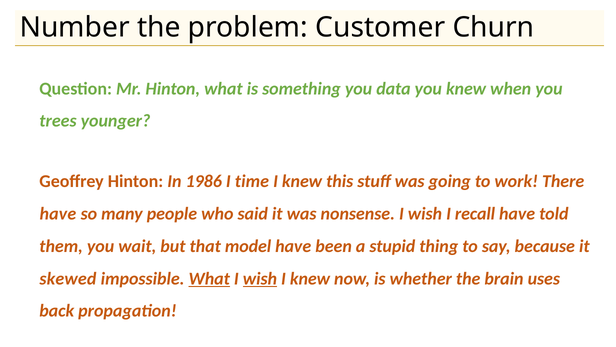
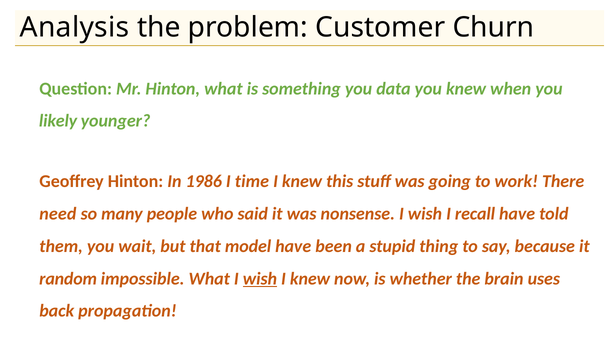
Number: Number -> Analysis (75, 28)
trees: trees -> likely (58, 121)
have: have -> need (58, 214)
skewed: skewed -> random (68, 278)
What underline: present -> none (209, 278)
